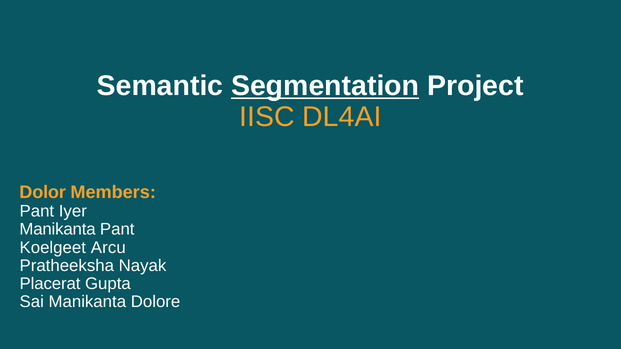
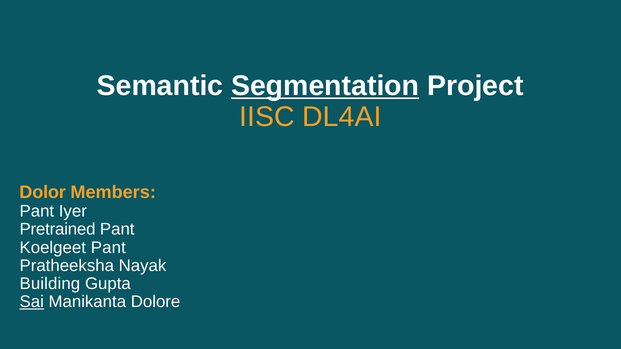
Manikanta: Manikanta -> Pretrained (58, 230)
Koelgeet Arcu: Arcu -> Pant (108, 248)
Placerat: Placerat -> Building (50, 284)
Sai underline: none -> present (32, 302)
